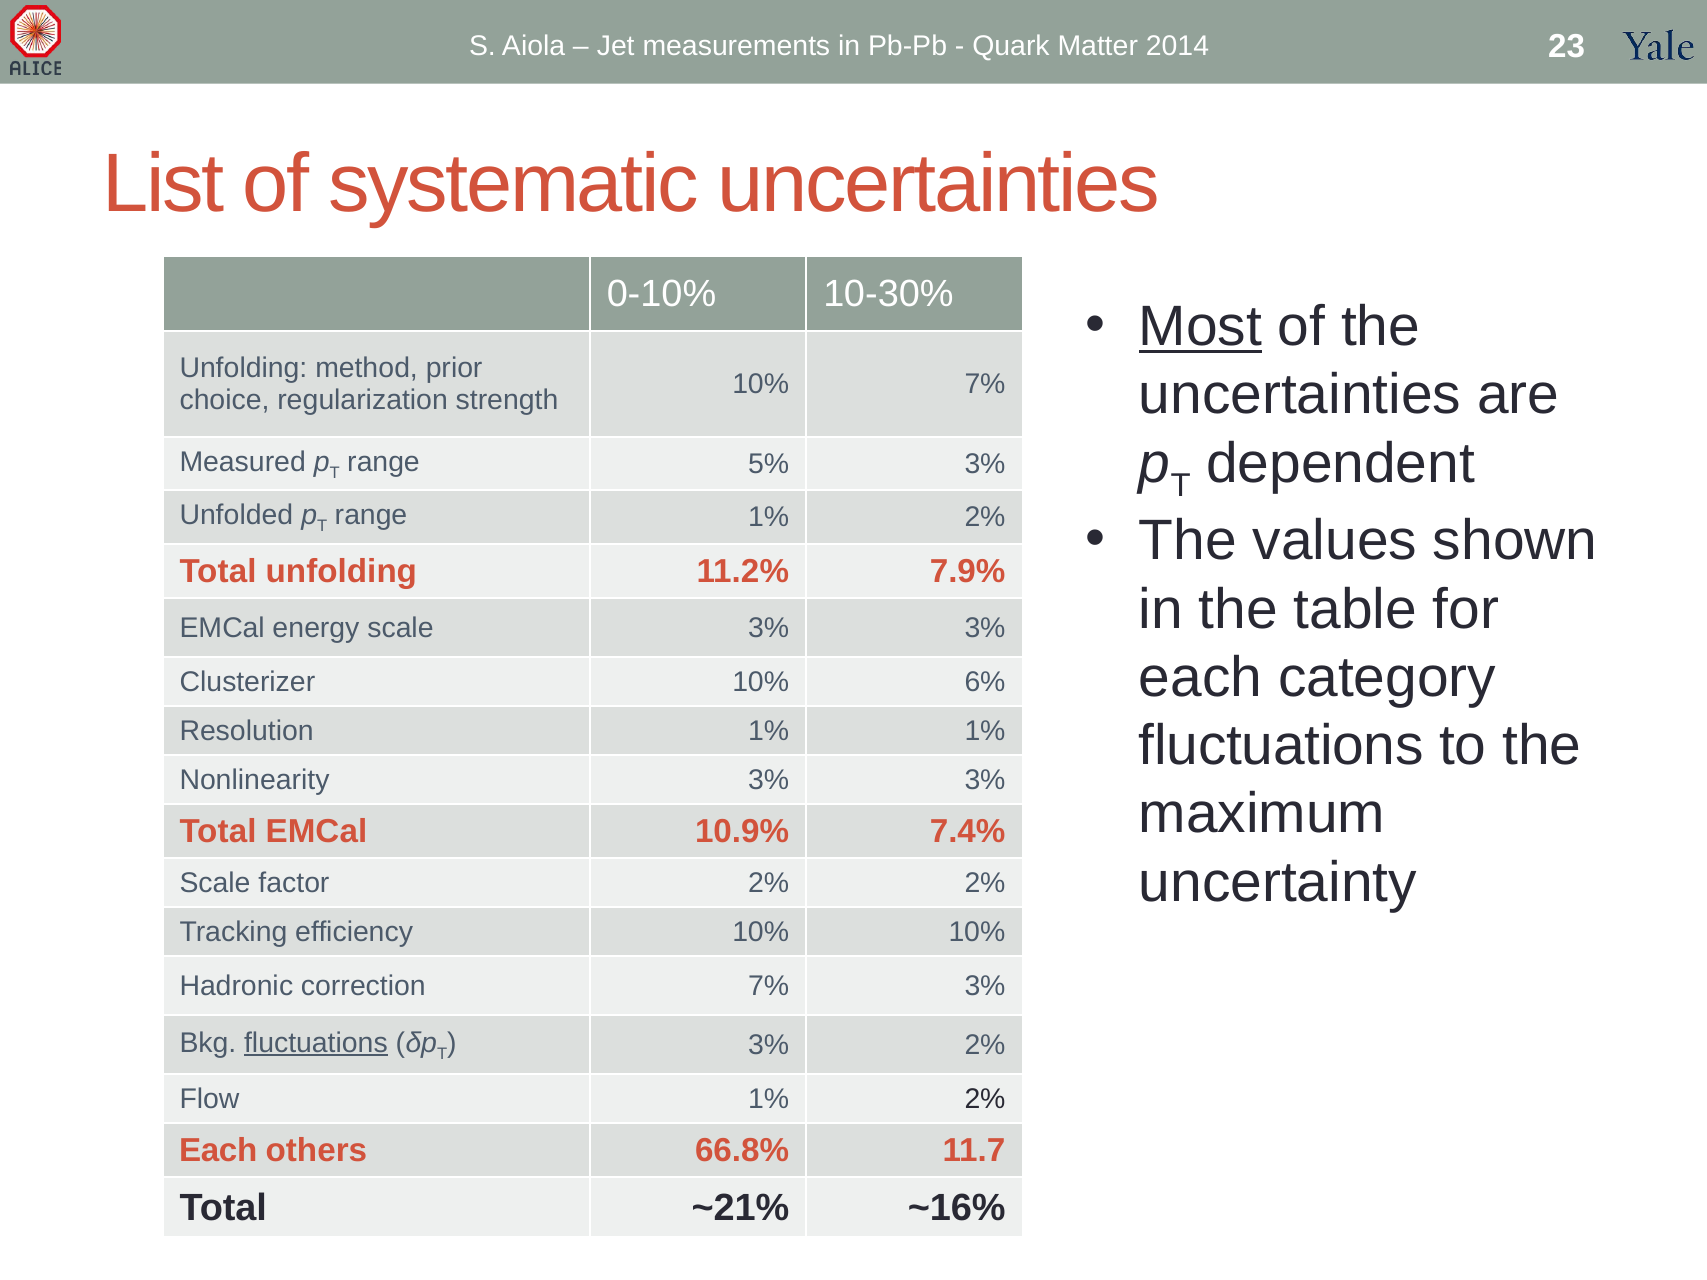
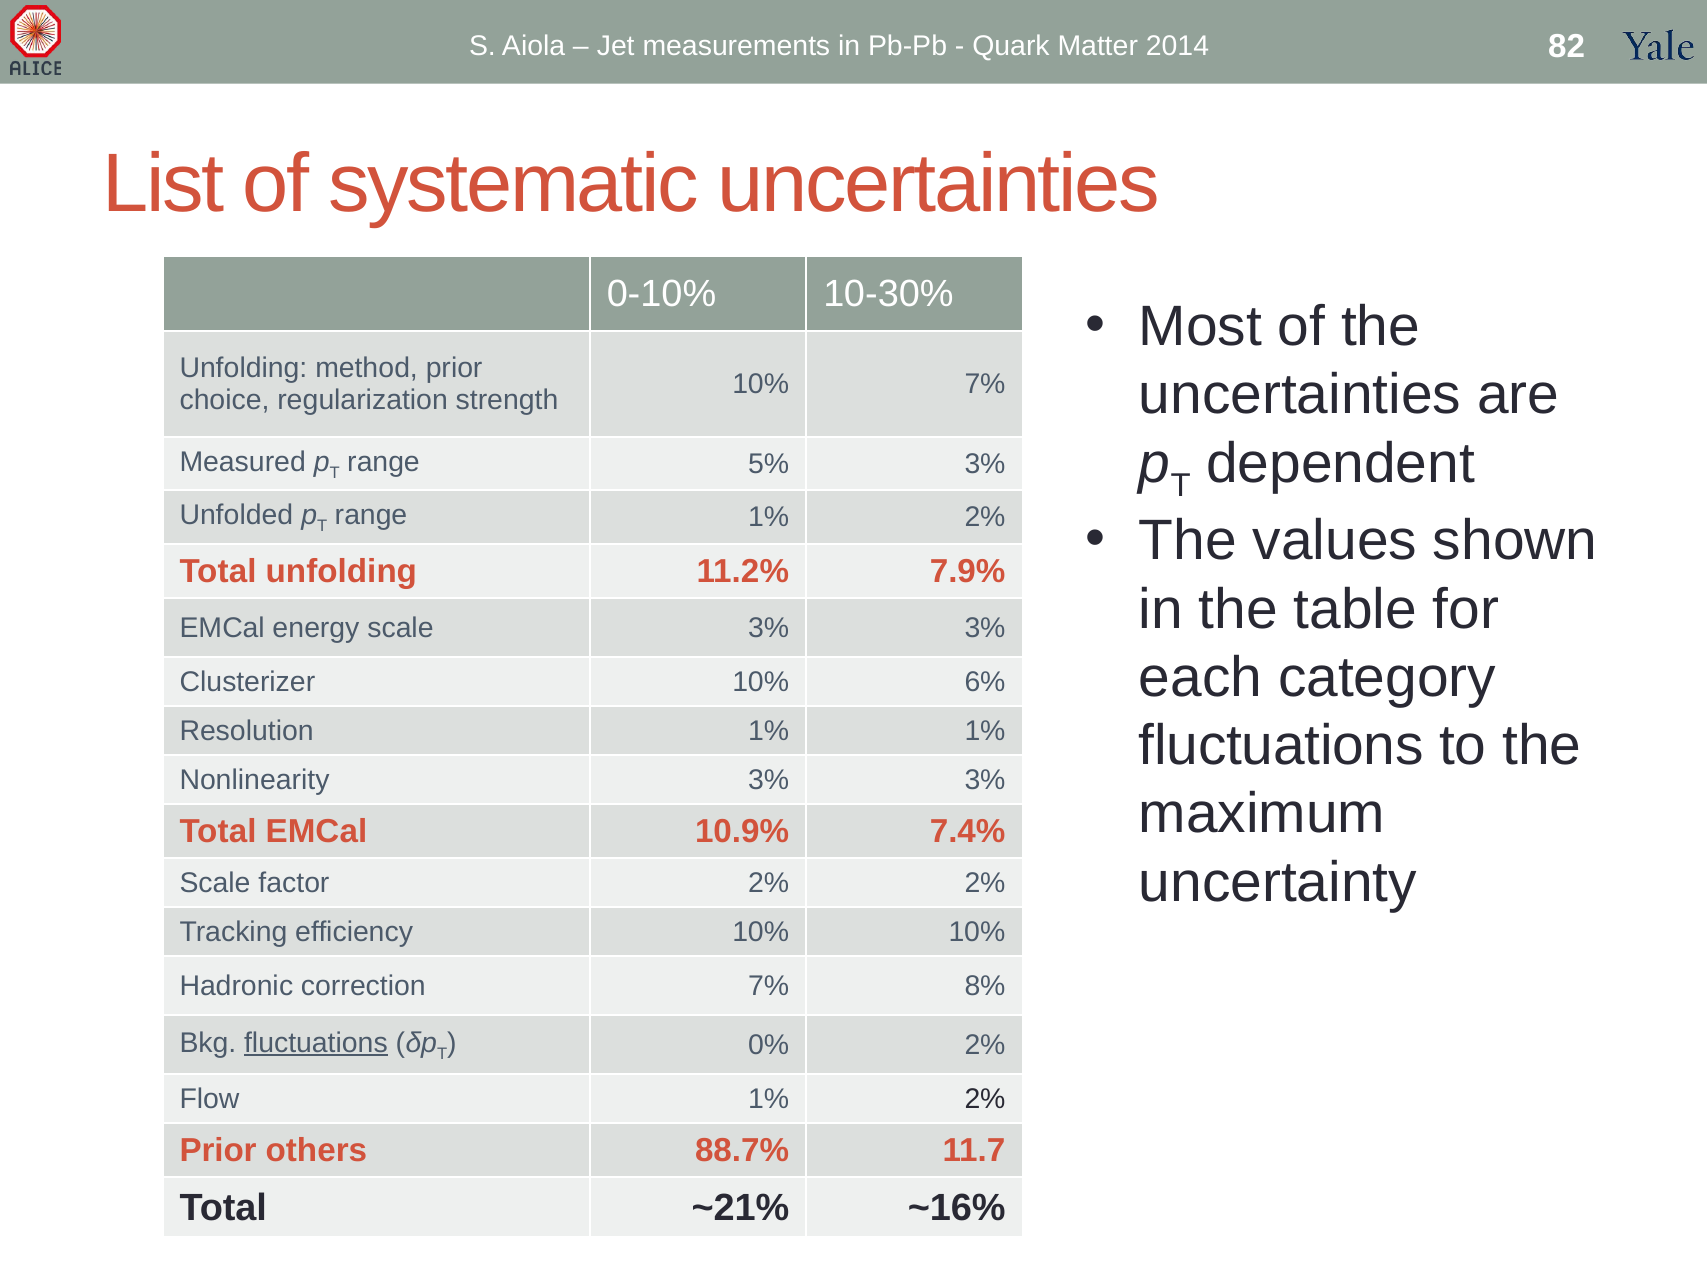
23: 23 -> 82 (1567, 46)
Most underline: present -> none (1200, 327)
7% 3%: 3% -> 8% (985, 987)
3%: 3% -> 0% (769, 1045)
Each: Each -> Prior (218, 1151)
66.8%: 66.8% -> 88.7% (742, 1151)
